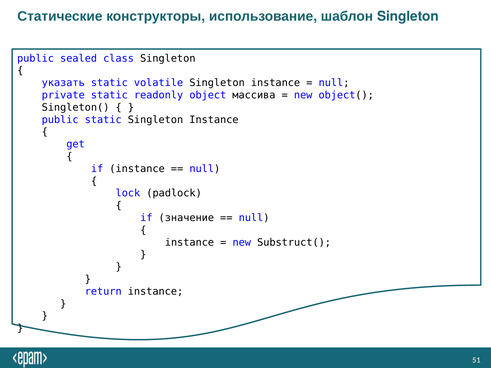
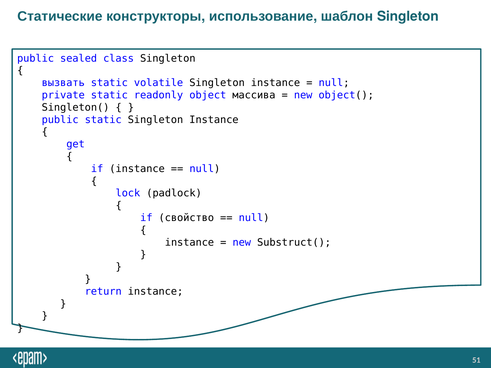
указать: указать -> вызвать (63, 83)
значение: значение -> свойство (186, 218)
